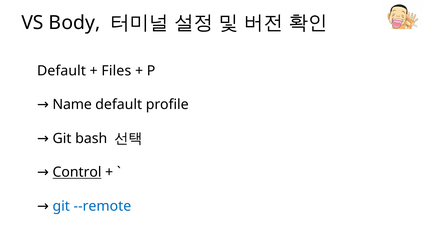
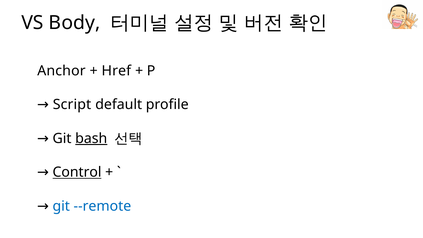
Default: Default -> Anchor (61, 71)
Files: Files -> Href (116, 71)
Name: Name -> Script (72, 105)
bash underline: none -> present (91, 138)
